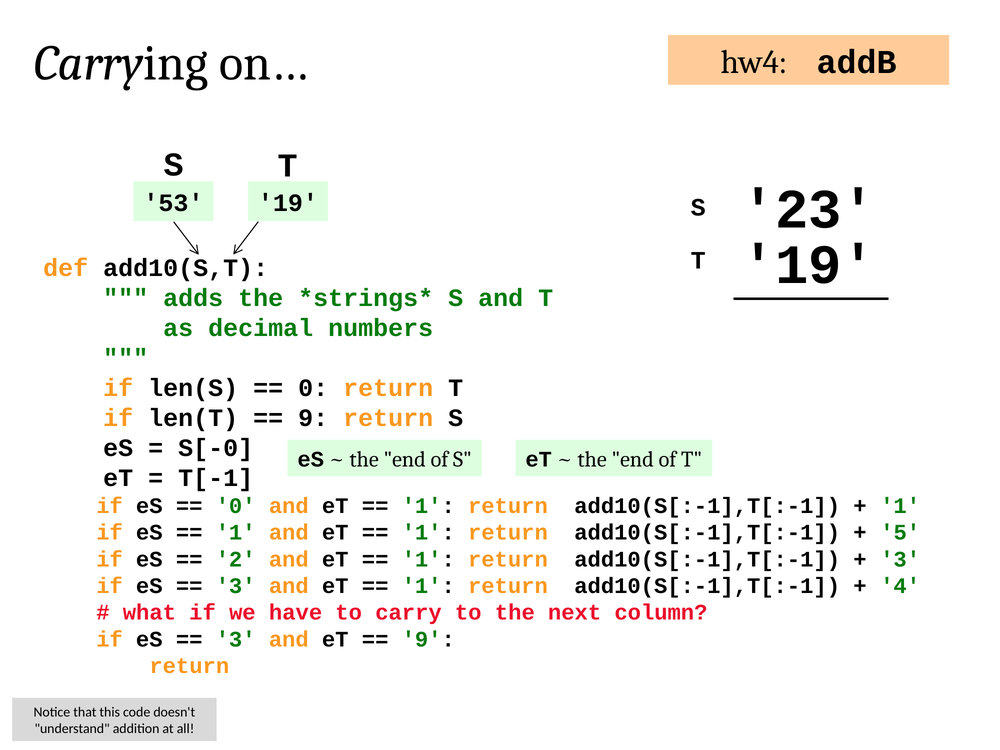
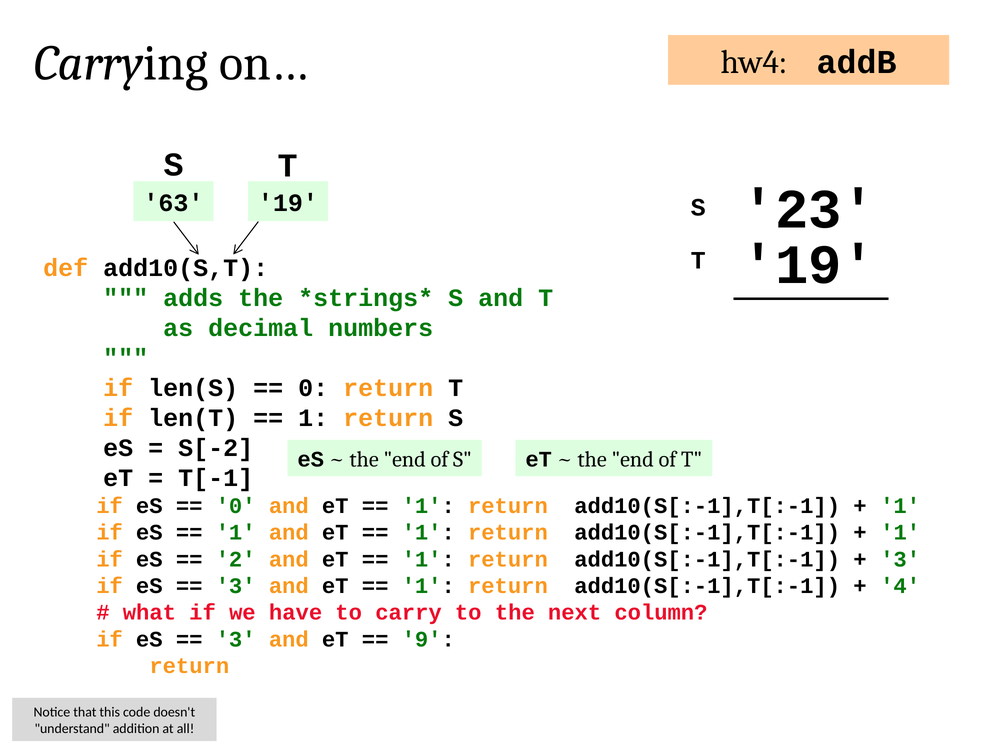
53: 53 -> 63 (173, 203)
9: 9 -> 1 (313, 418)
S[-0: S[-0 -> S[-2 (216, 448)
5: 5 -> 1 (900, 533)
